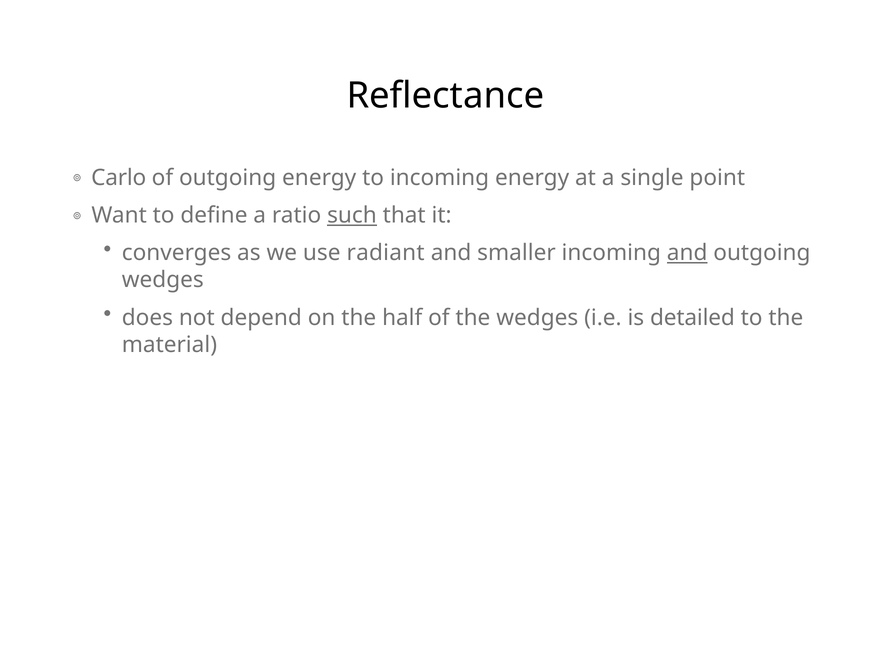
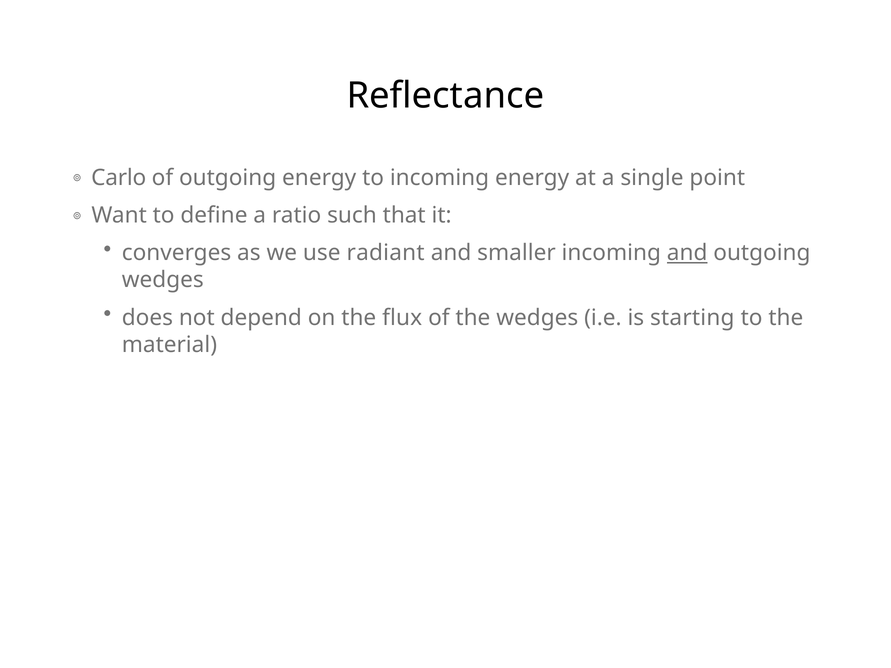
such underline: present -> none (352, 215)
half: half -> flux (402, 318)
detailed: detailed -> starting (692, 318)
